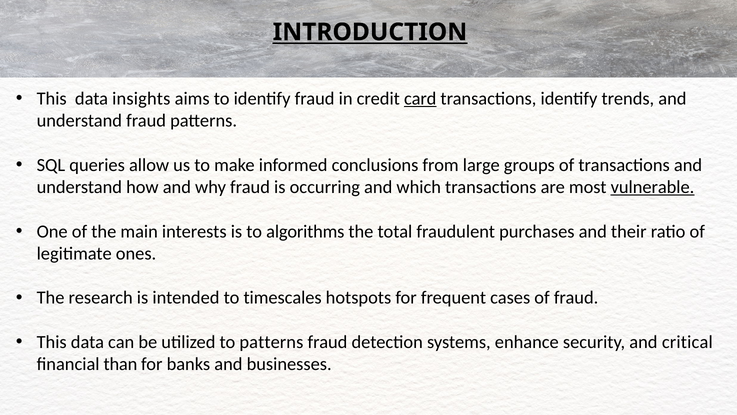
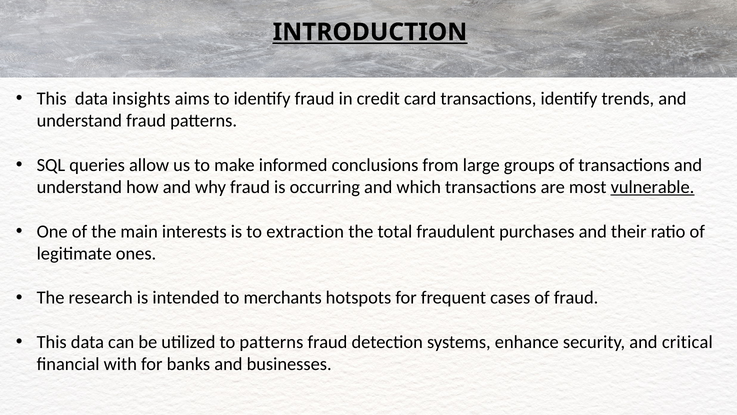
card underline: present -> none (420, 99)
algorithms: algorithms -> extraction (305, 231)
timescales: timescales -> merchants (283, 298)
than: than -> with (120, 364)
